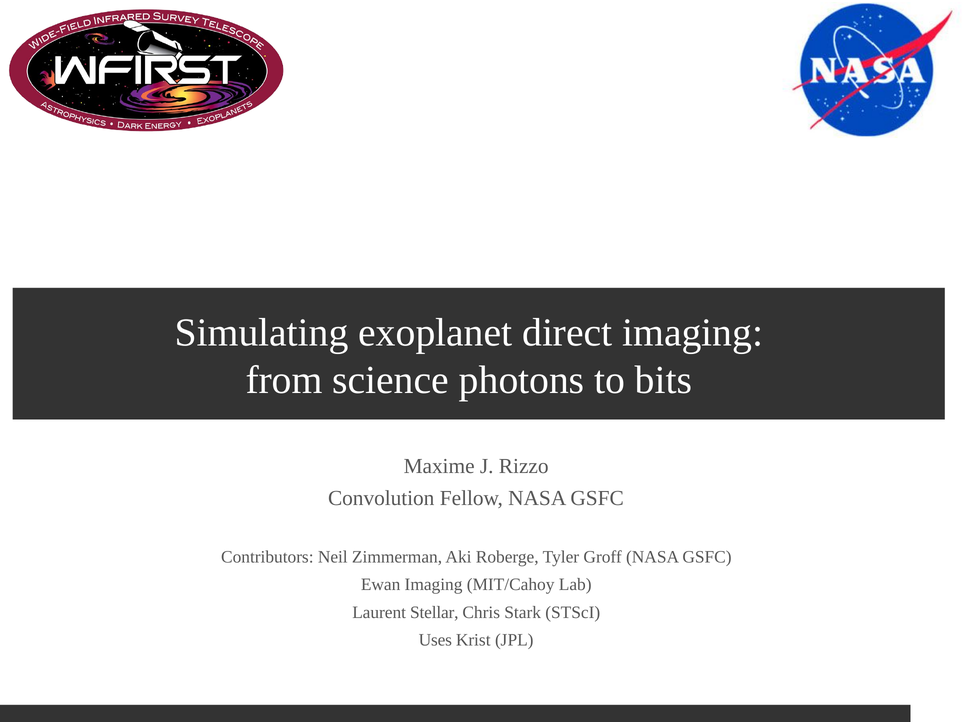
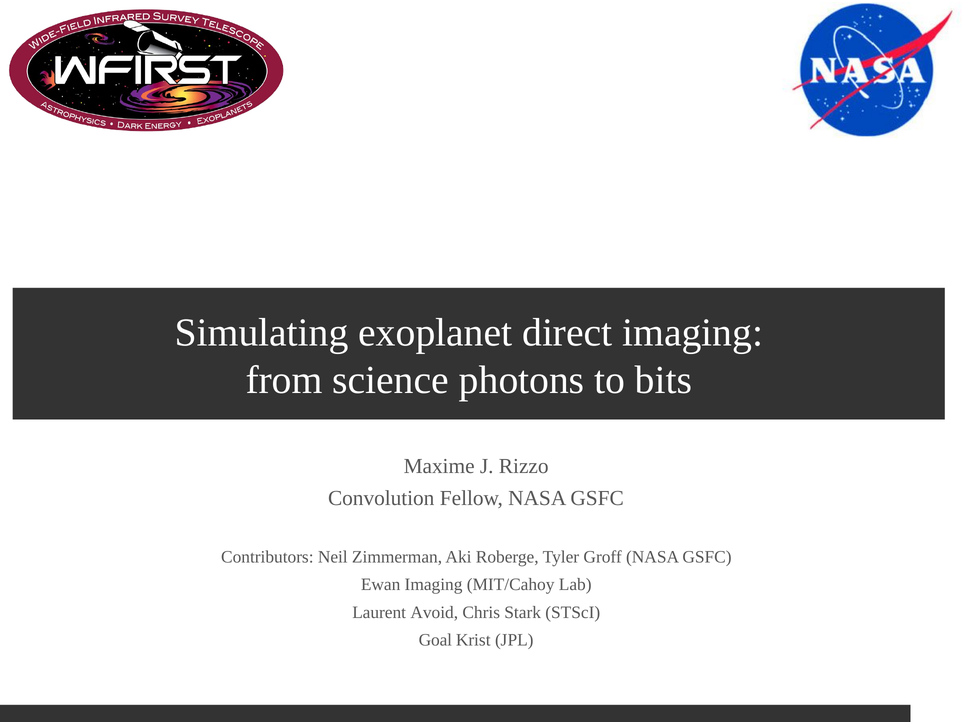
Stellar: Stellar -> Avoid (434, 613)
Uses: Uses -> Goal (435, 640)
